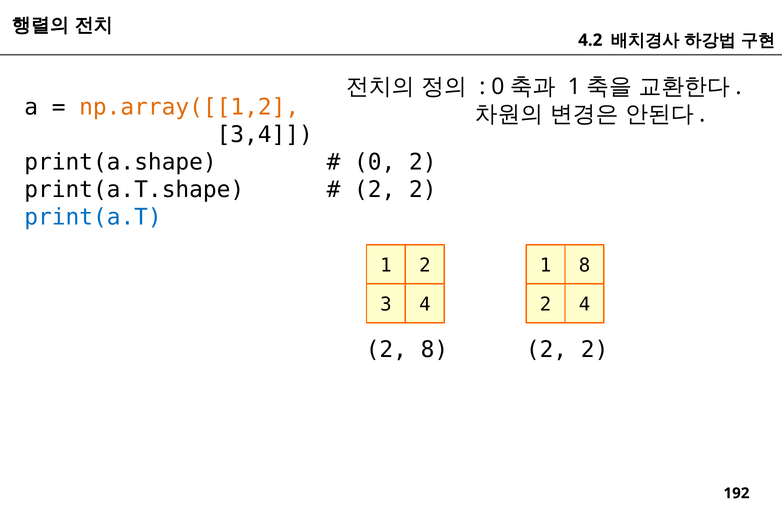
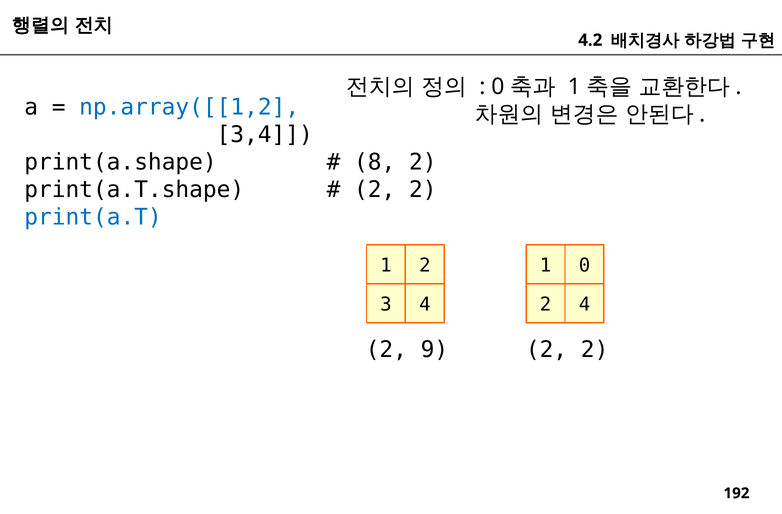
np.array([[1,2 colour: orange -> blue (189, 107)
0: 0 -> 8 (375, 162)
1 8: 8 -> 0 (584, 265)
2 8: 8 -> 9 (434, 350)
